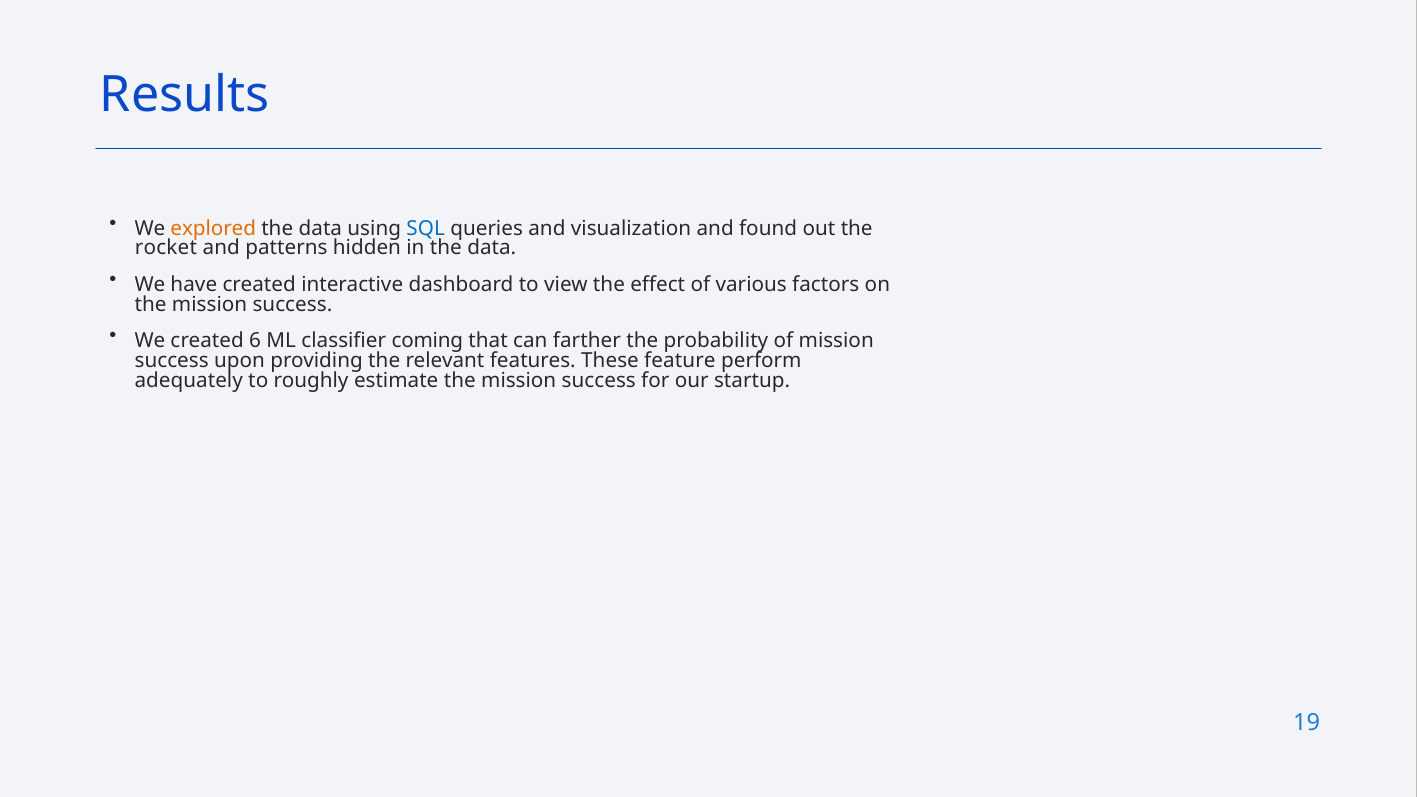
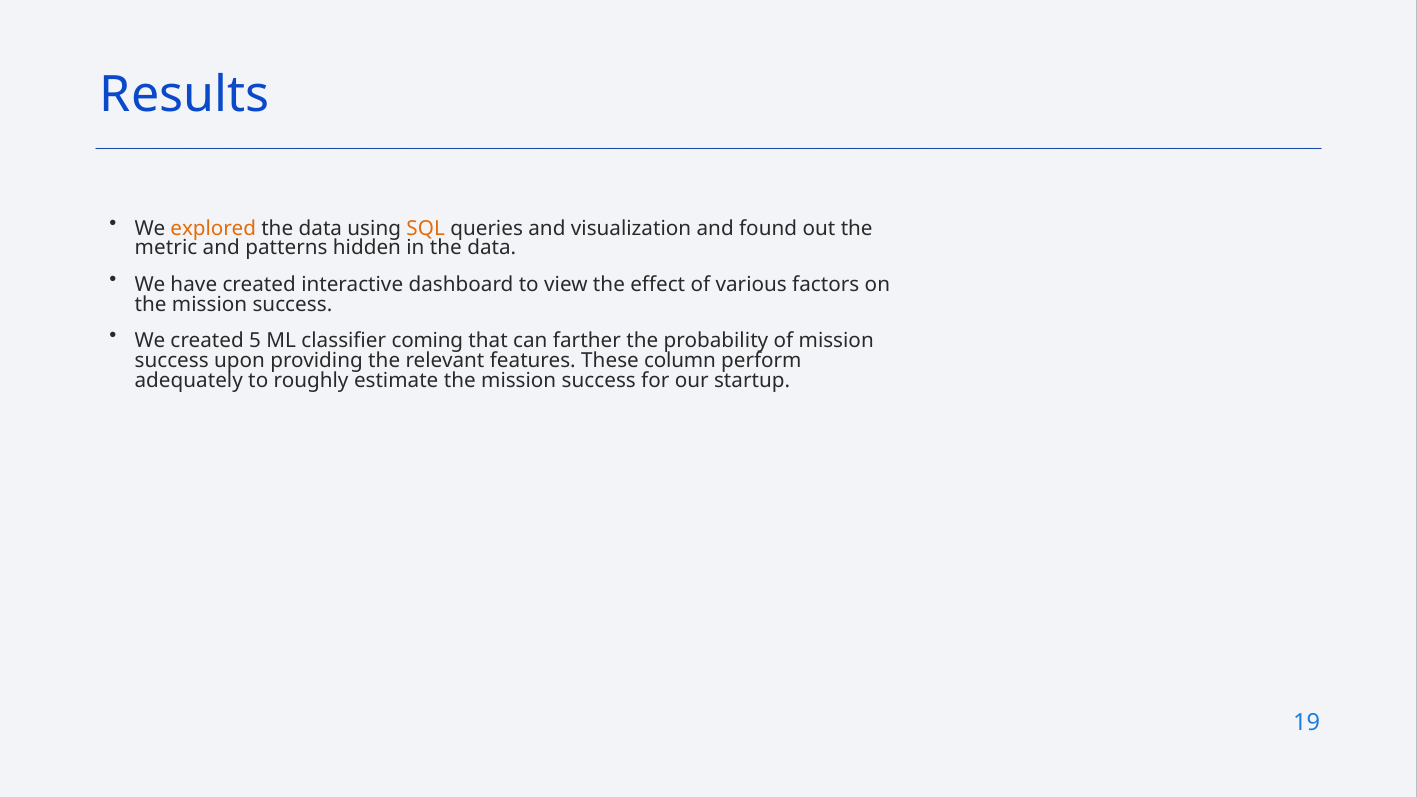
SQL colour: blue -> orange (426, 228)
rocket: rocket -> metric (166, 248)
6: 6 -> 5 (255, 341)
feature: feature -> column (680, 360)
